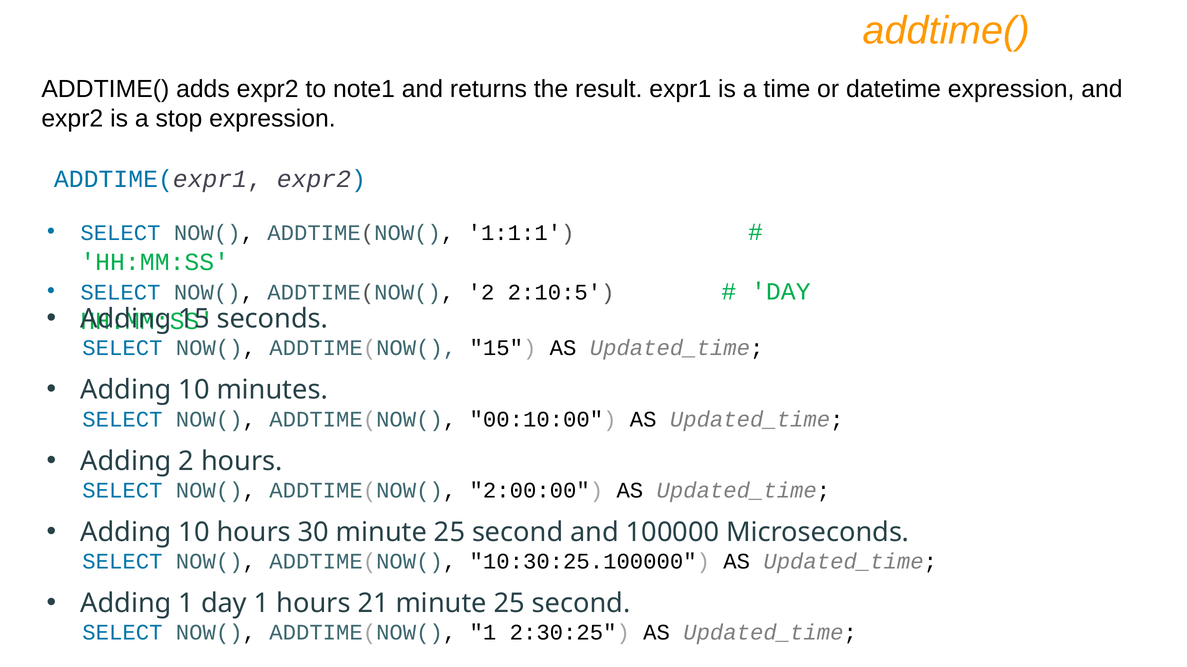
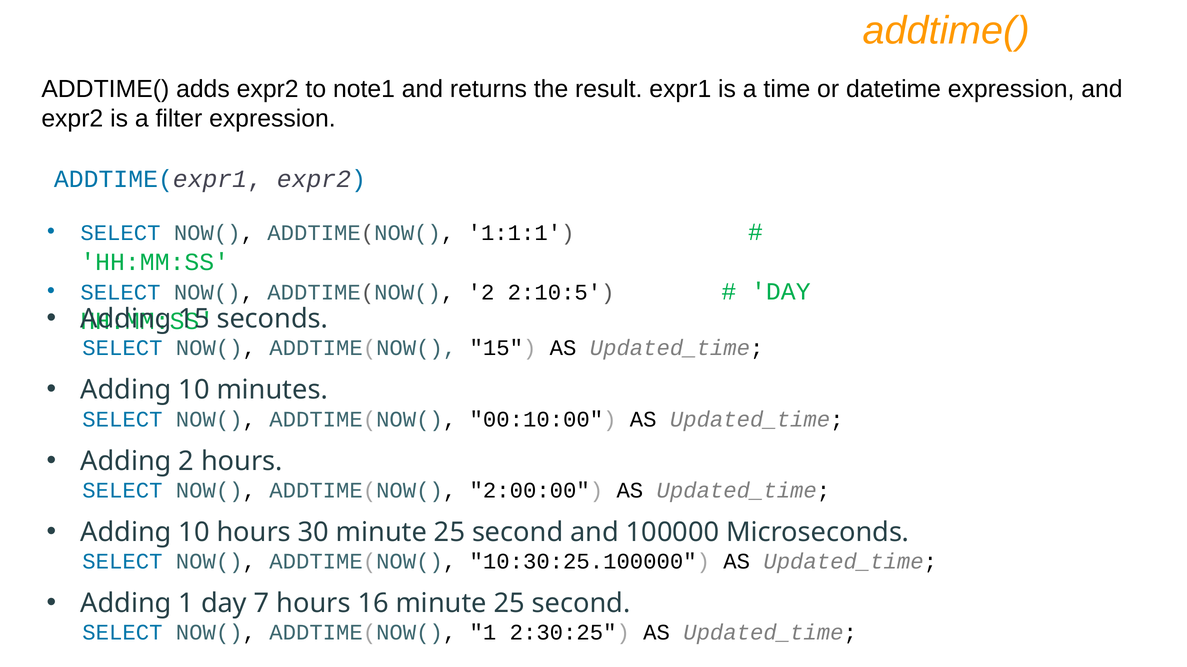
stop: stop -> filter (179, 119)
day 1: 1 -> 7 (262, 604)
21: 21 -> 16 (373, 604)
